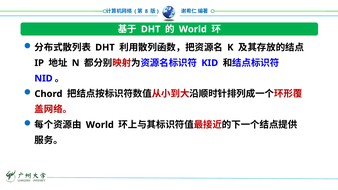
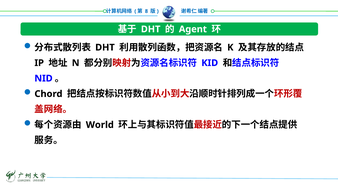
World: World -> Agent (193, 29)
